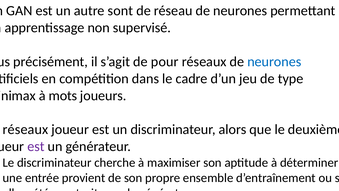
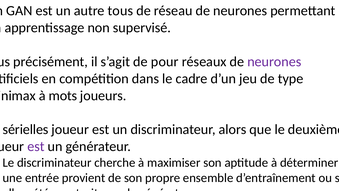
sont: sont -> tous (120, 11)
neurones colour: blue -> purple (274, 62)
réseaux: réseaux -> sérielles (26, 129)
